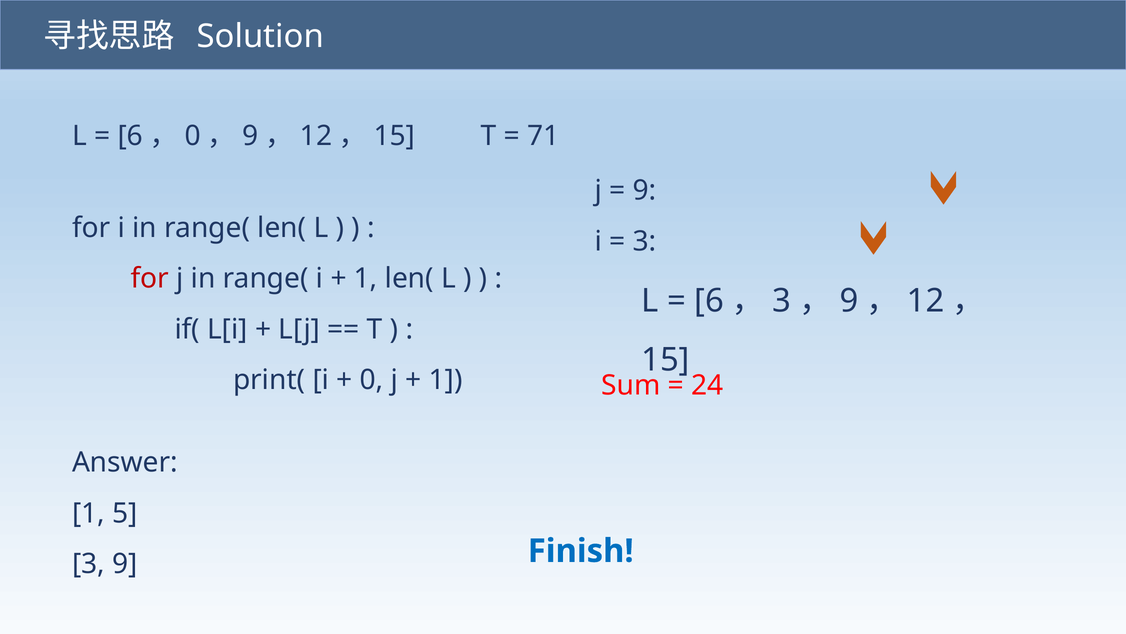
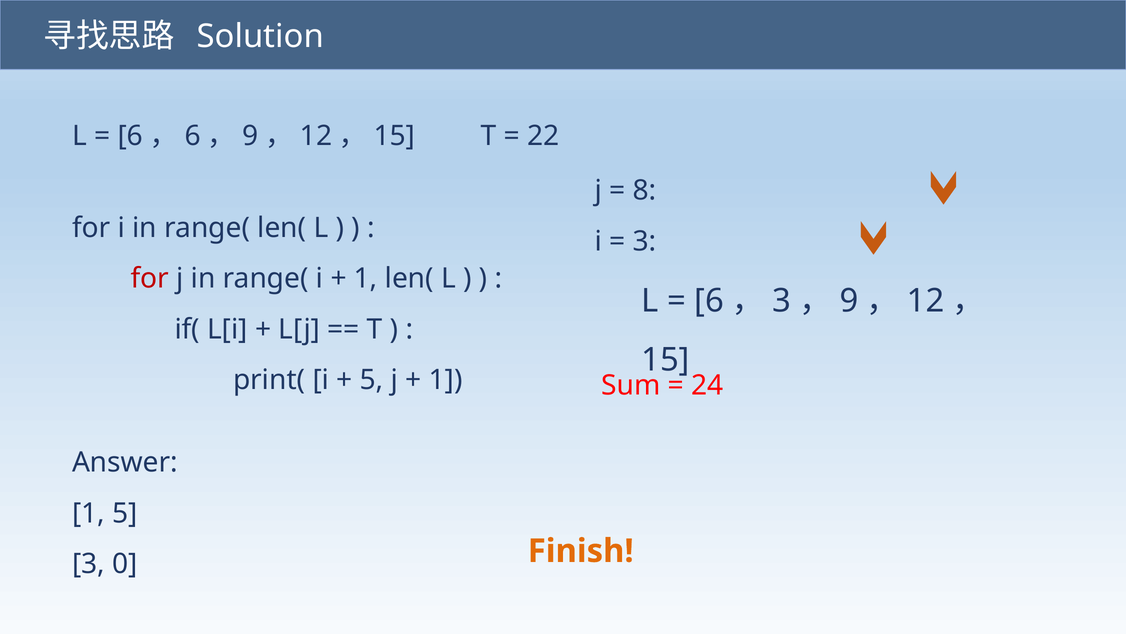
0: 0 -> 6 (193, 136)
71: 71 -> 22 (543, 136)
9: 9 -> 8 (644, 190)
0: 0 -> 5 (372, 380)
Finish colour: blue -> orange (581, 551)
3 9: 9 -> 0 (125, 563)
